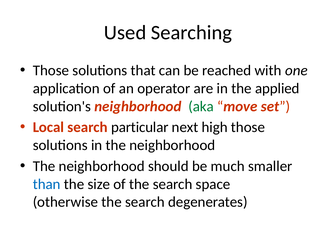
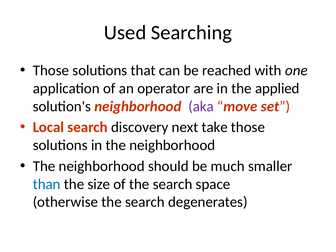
aka colour: green -> purple (201, 106)
particular: particular -> discovery (140, 127)
high: high -> take (215, 127)
